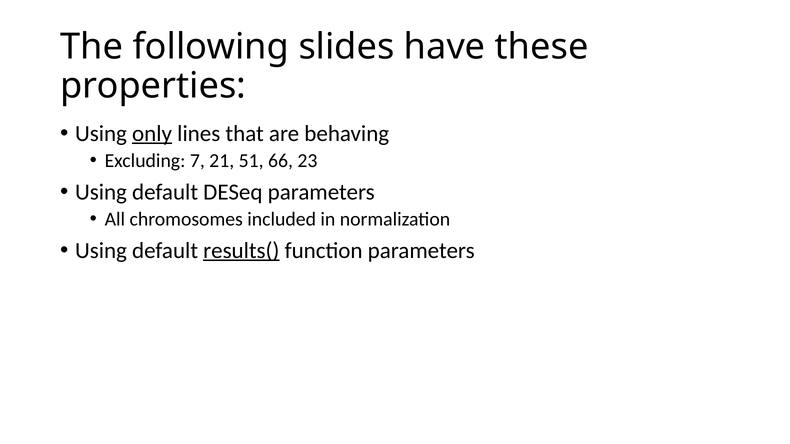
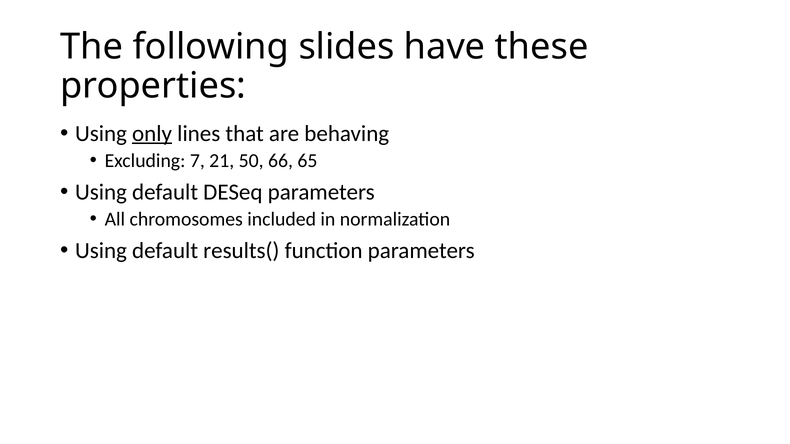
51: 51 -> 50 (251, 161)
23: 23 -> 65 (307, 161)
results( underline: present -> none (241, 251)
